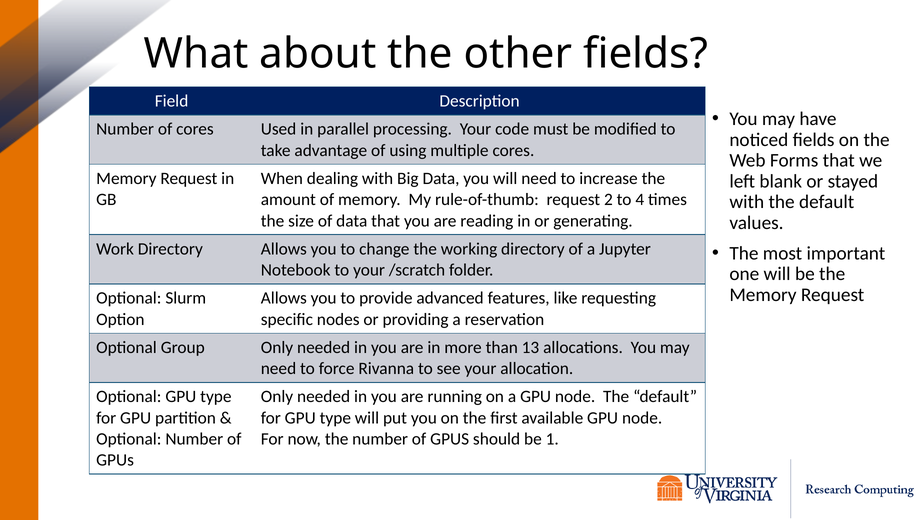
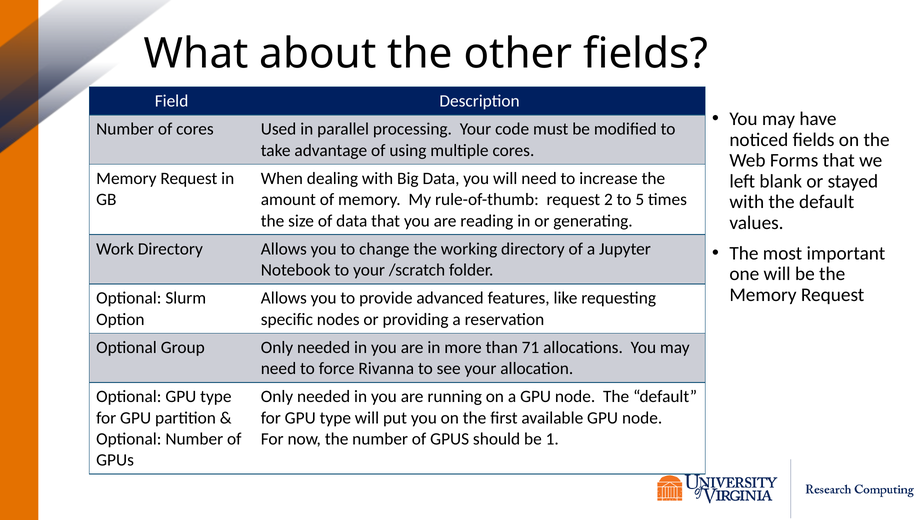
4: 4 -> 5 (640, 200)
13: 13 -> 71 (530, 347)
